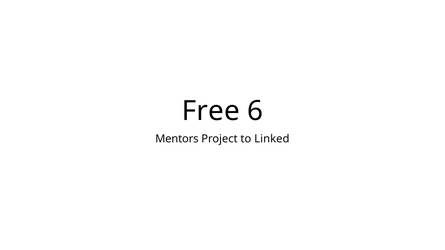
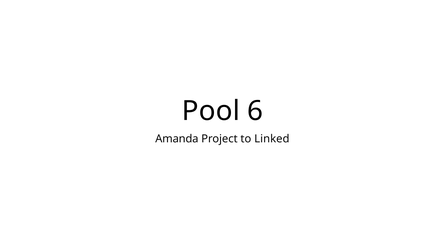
Free: Free -> Pool (211, 111)
Mentors: Mentors -> Amanda (177, 139)
